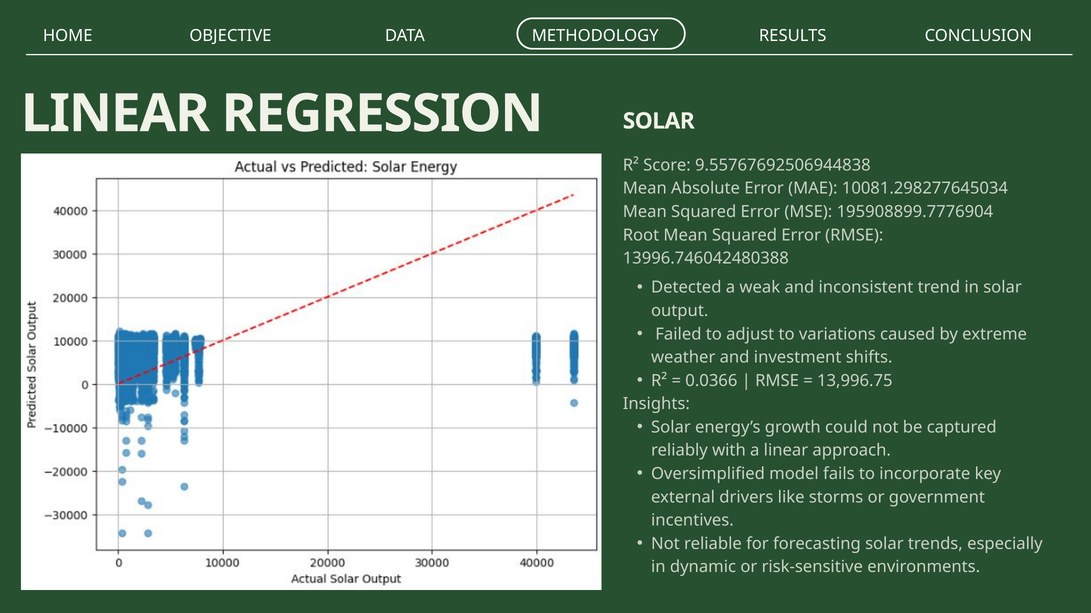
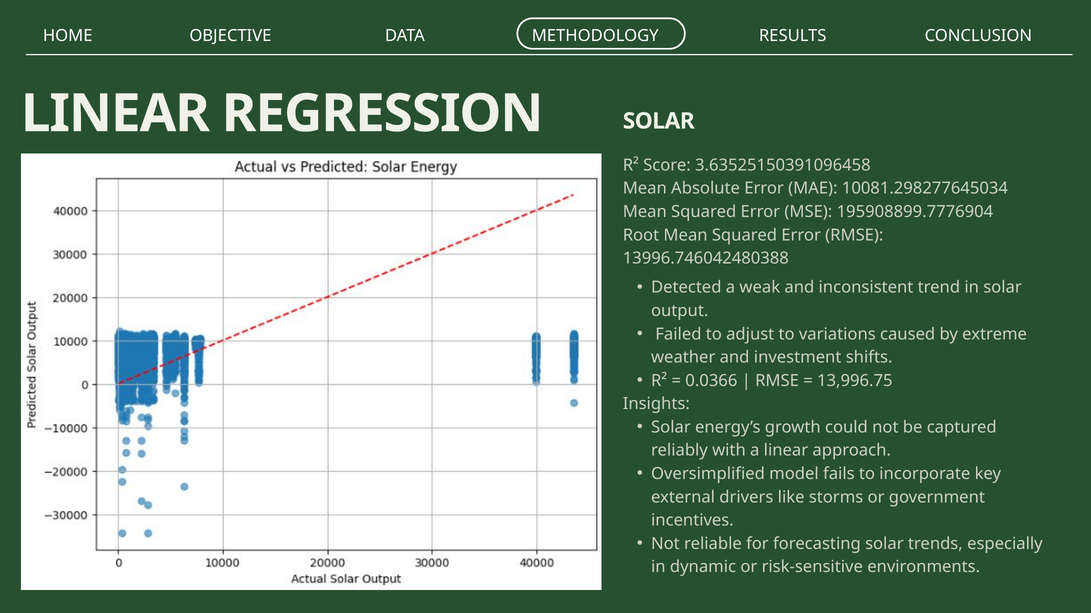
9.55767692506944838: 9.55767692506944838 -> 3.63525150391096458 (783, 165)
